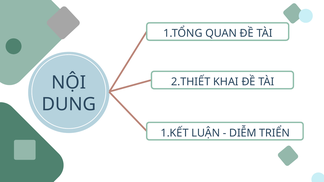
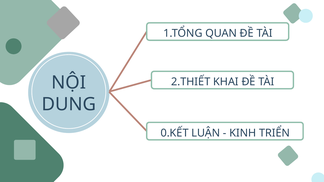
1.KẾT: 1.KẾT -> 0.KẾT (175, 133)
DIỄM: DIỄM -> KINH (243, 133)
